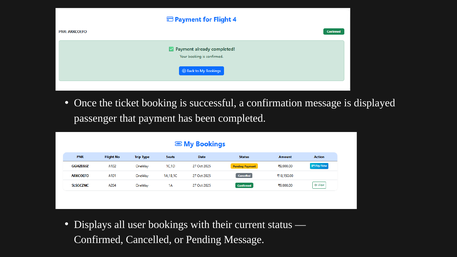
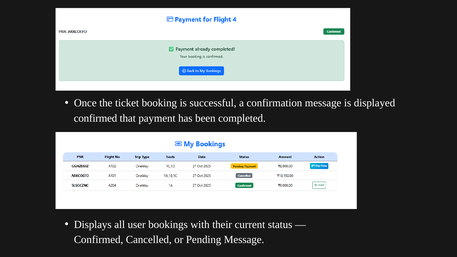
passenger: passenger -> confirmed (95, 118)
